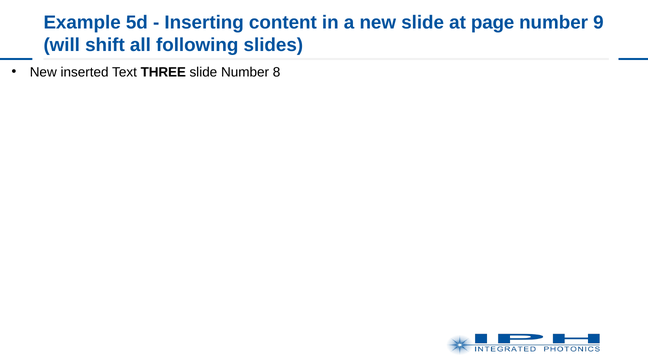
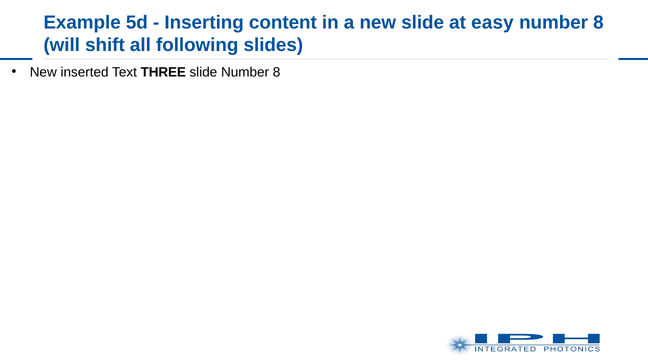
page: page -> easy (492, 23)
9: 9 -> 8 (598, 23)
